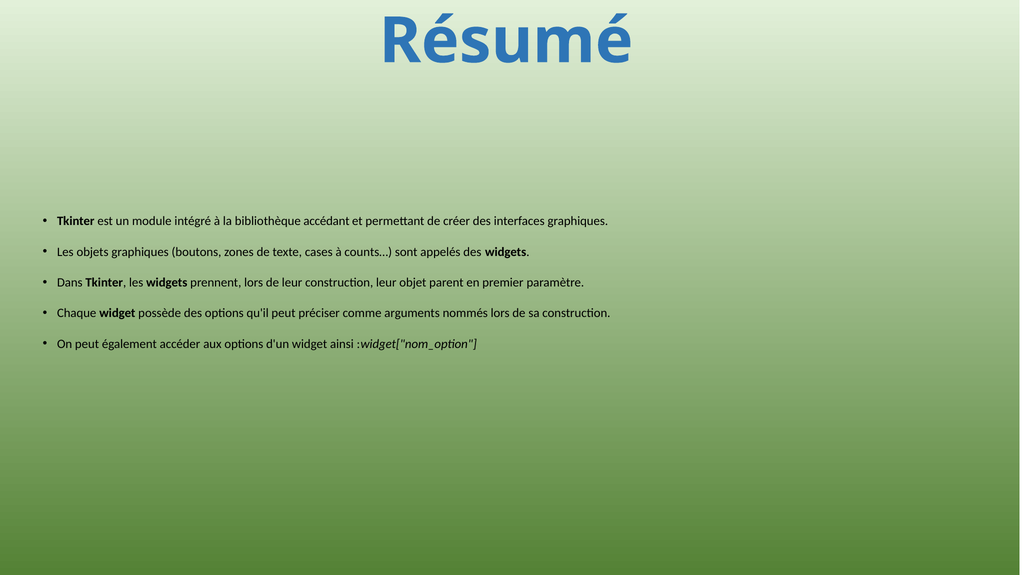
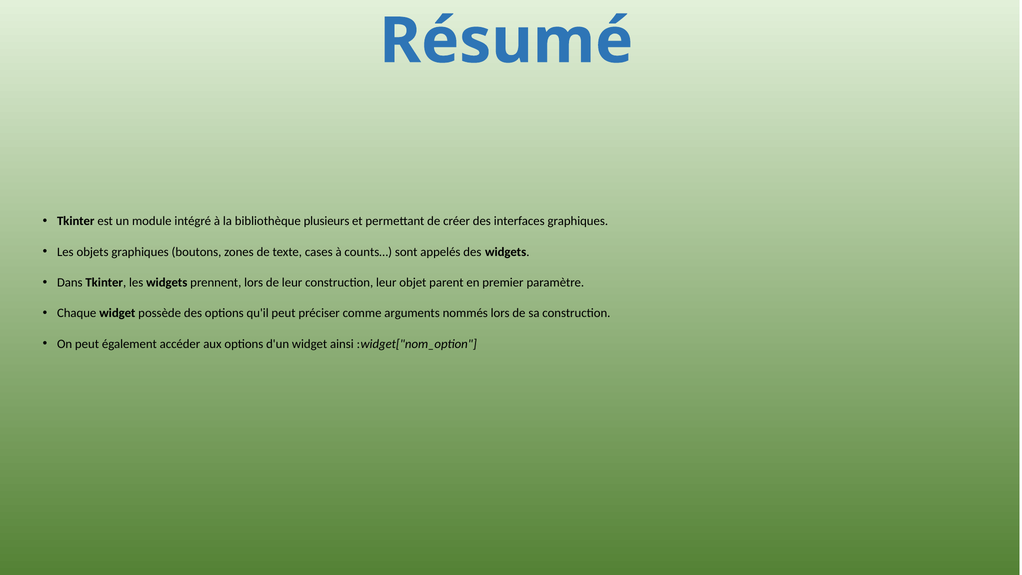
accédant: accédant -> plusieurs (327, 221)
